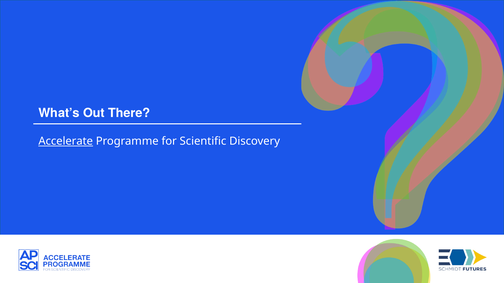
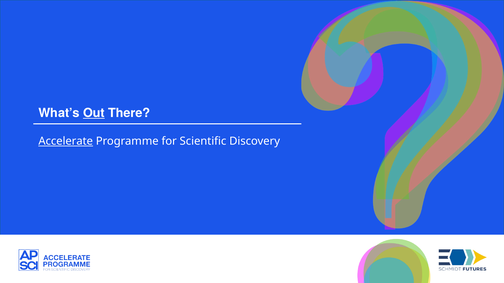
Out underline: none -> present (94, 113)
